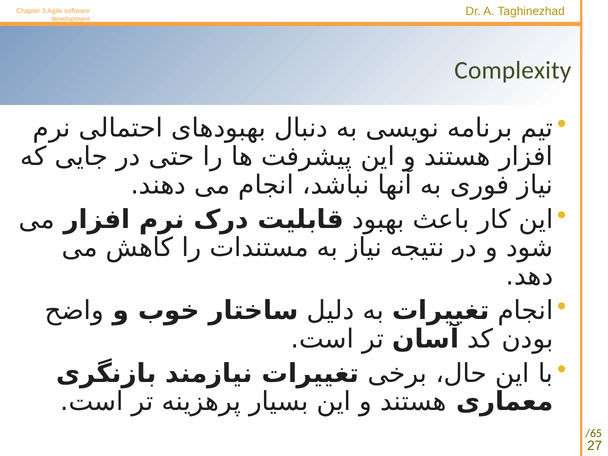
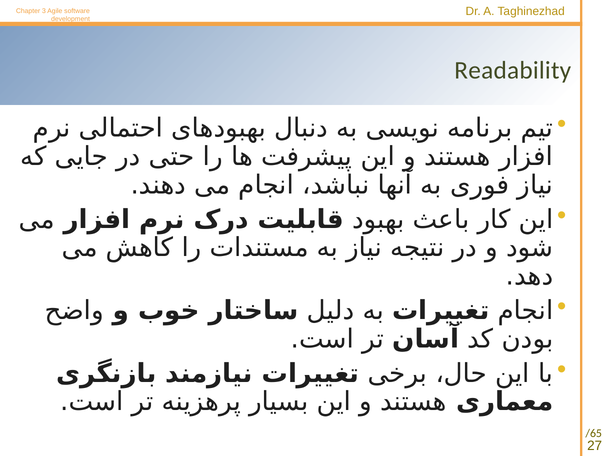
Complexity: Complexity -> Readability (513, 70)
